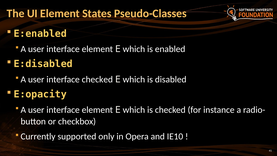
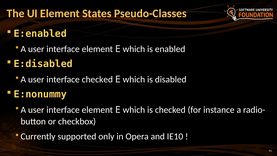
E:opacity: E:opacity -> E:nonummy (40, 94)
